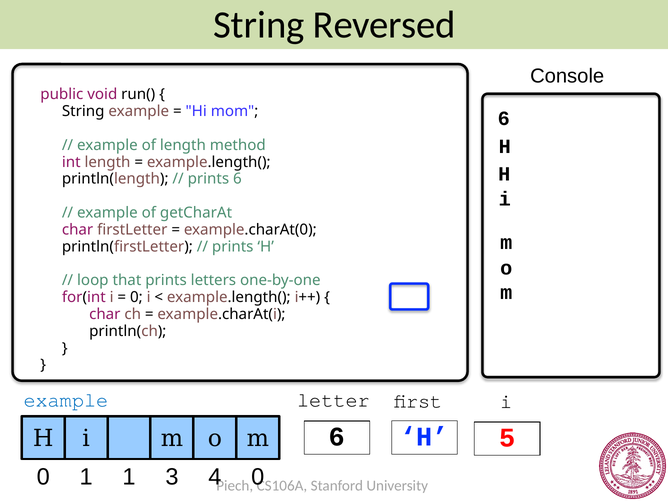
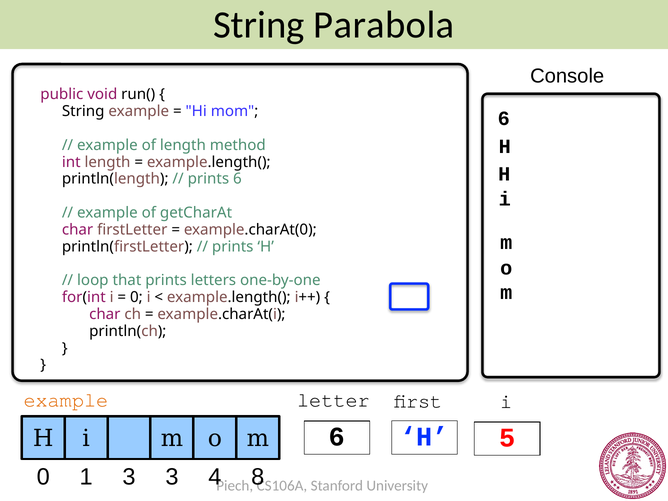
Reversed: Reversed -> Parabola (384, 25)
example colour: blue -> orange (66, 400)
1 1: 1 -> 3 (129, 477)
4 0: 0 -> 8 (258, 477)
